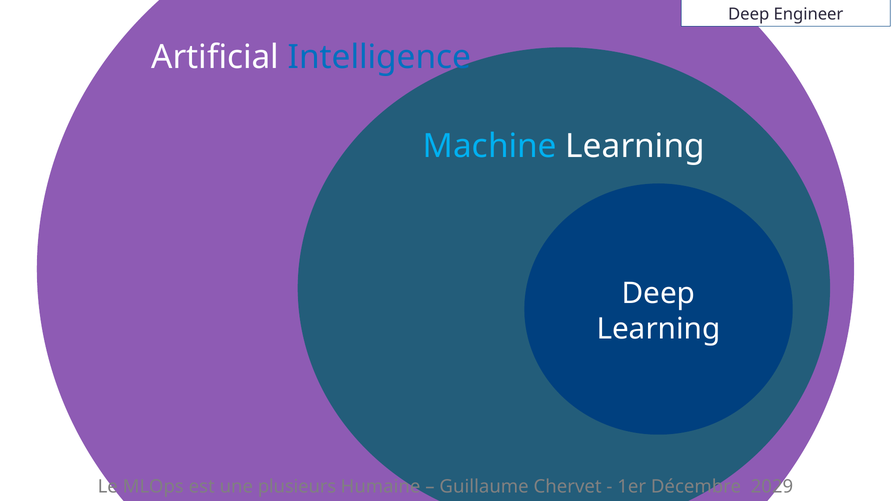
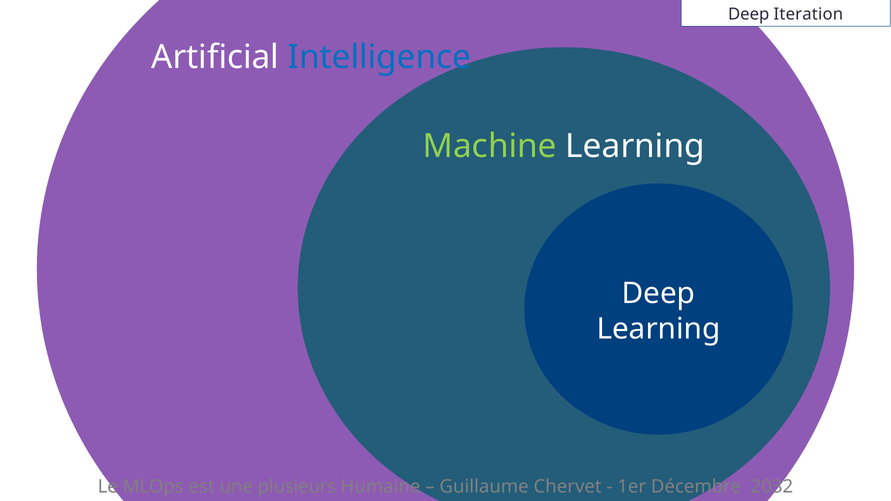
Engineer: Engineer -> Iteration (808, 14)
Machine colour: light blue -> light green (490, 146)
2029: 2029 -> 2032 (772, 487)
